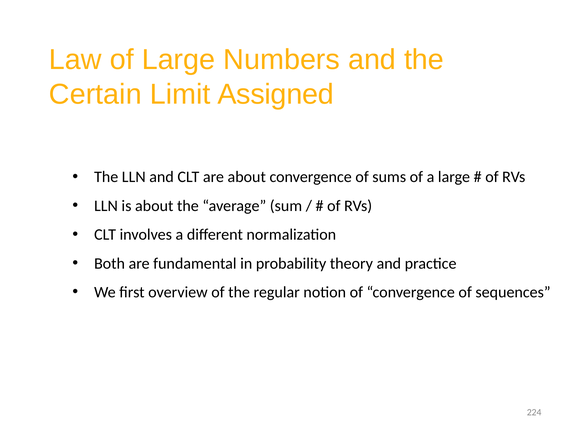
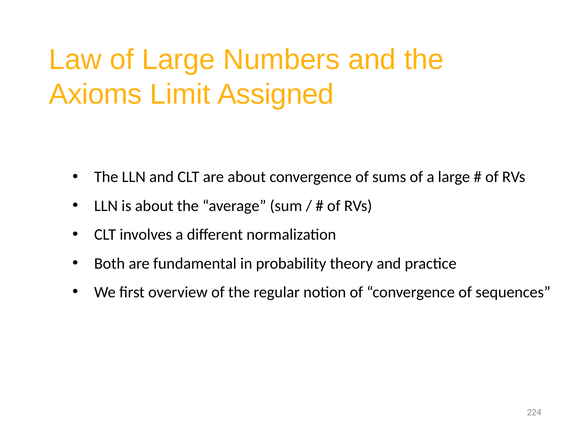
Certain: Certain -> Axioms (95, 94)
